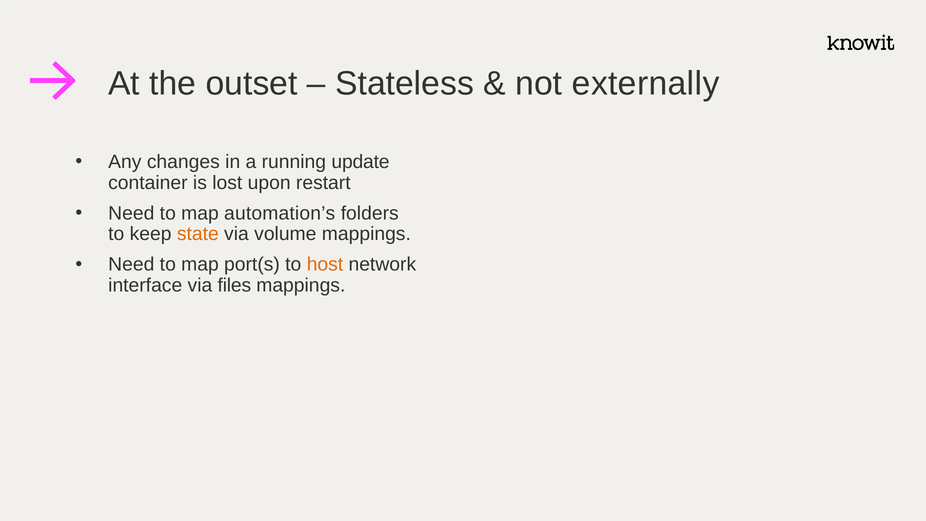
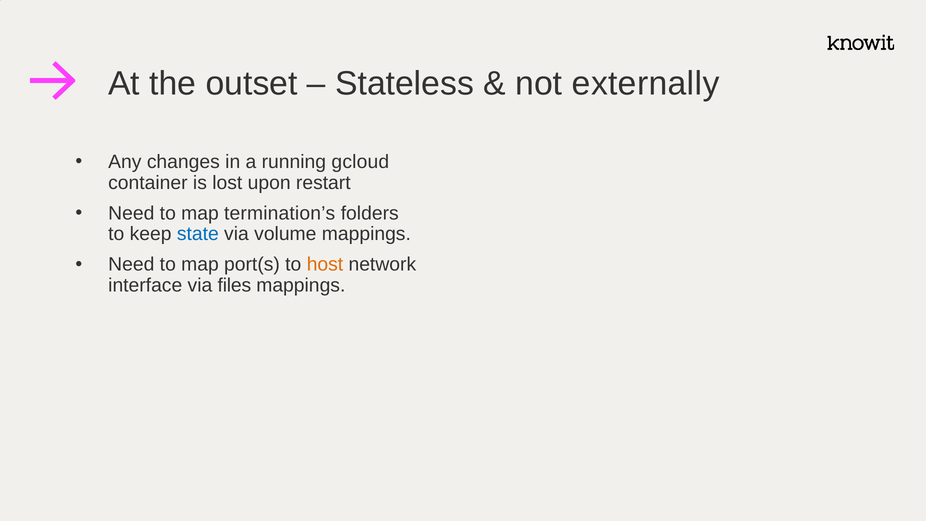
update: update -> gcloud (360, 162)
automation’s: automation’s -> termination’s (280, 213)
state colour: orange -> blue (198, 234)
